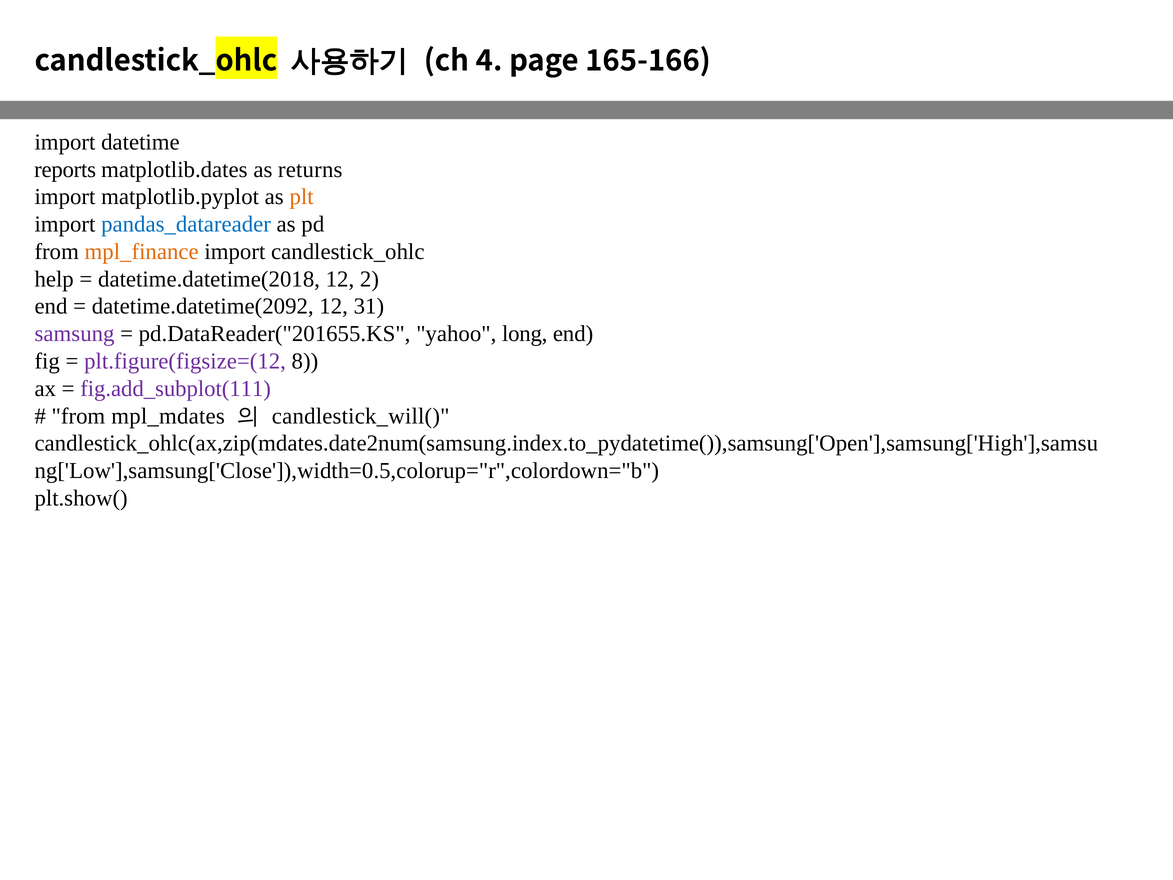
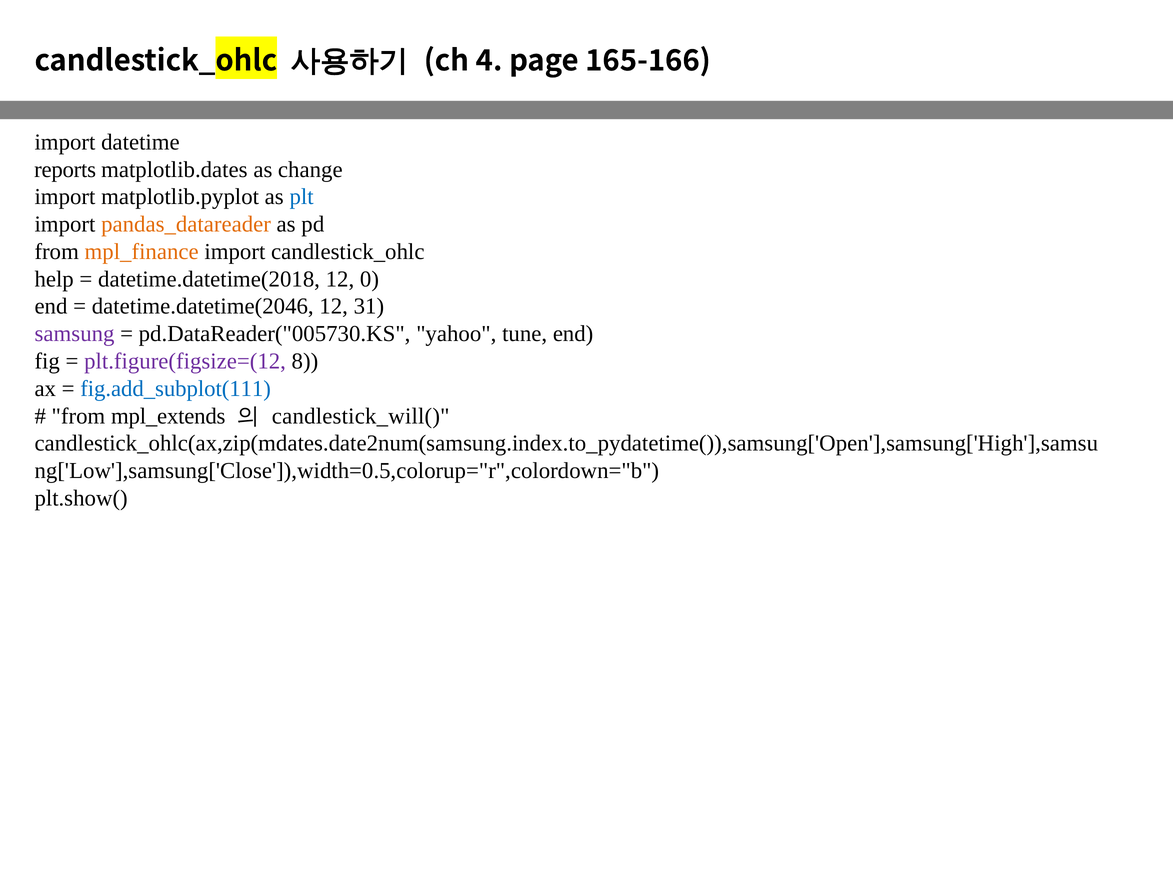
returns: returns -> change (310, 169)
plt colour: orange -> blue (302, 197)
pandas_datareader colour: blue -> orange (186, 224)
2: 2 -> 0 (369, 279)
datetime.datetime(2092: datetime.datetime(2092 -> datetime.datetime(2046 (203, 306)
pd.DataReader("201655.KS: pd.DataReader("201655.KS -> pd.DataReader("005730.KS (275, 334)
long: long -> tune (525, 334)
fig.add_subplot(111 colour: purple -> blue (176, 389)
mpl_mdates: mpl_mdates -> mpl_extends (168, 416)
